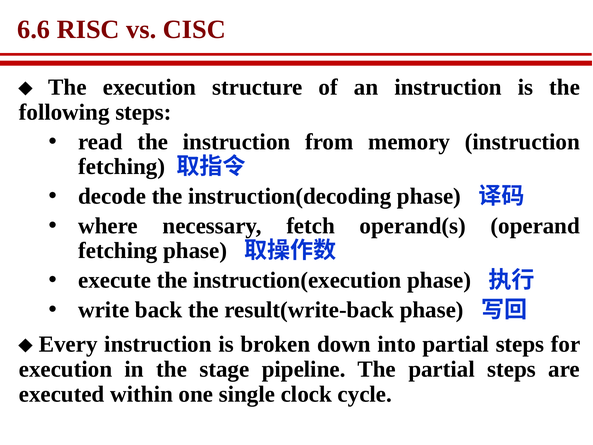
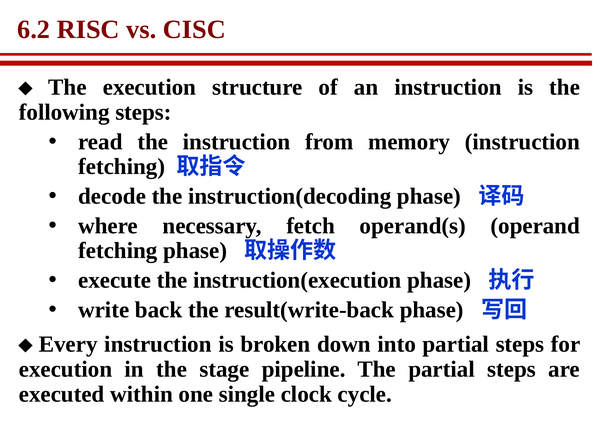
6.6: 6.6 -> 6.2 (34, 30)
